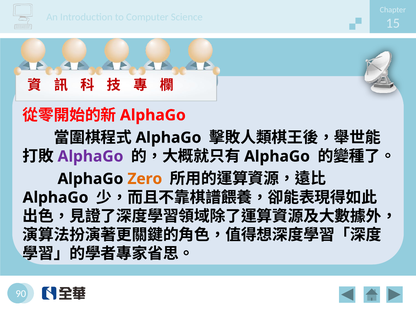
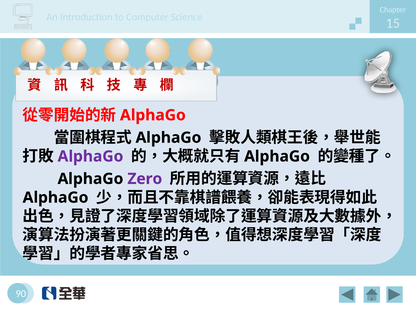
Zero colour: orange -> purple (145, 179)
